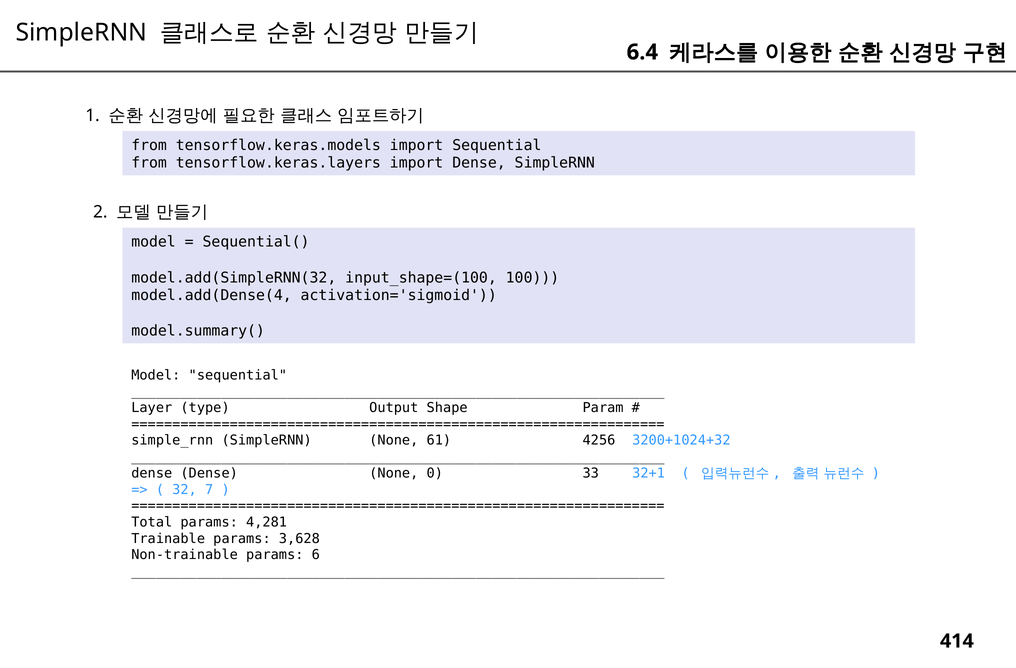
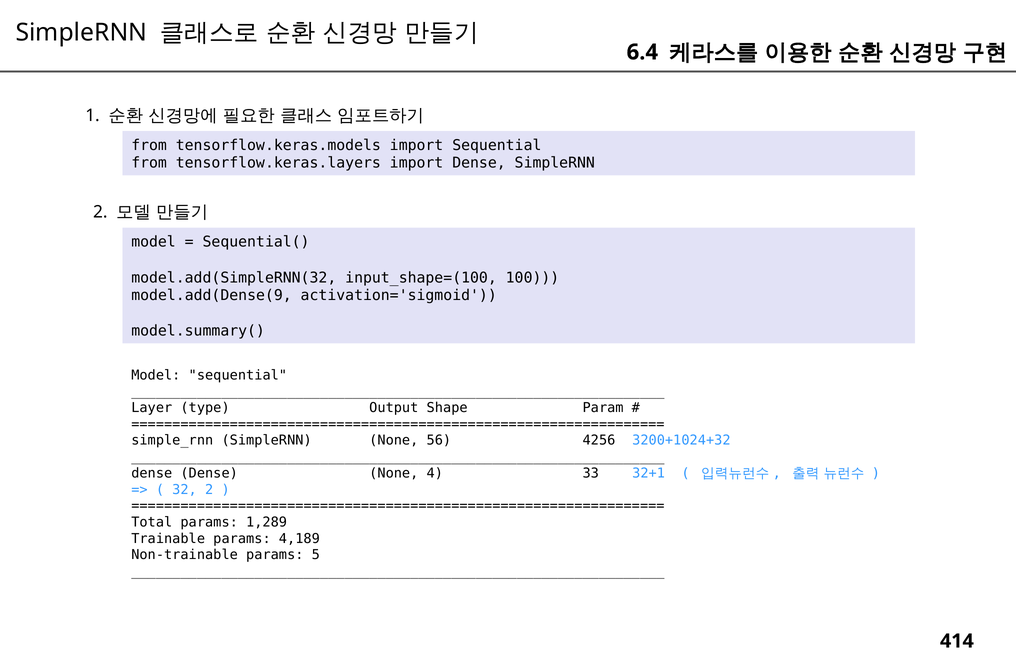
model.add(Dense(4: model.add(Dense(4 -> model.add(Dense(9 (211, 295)
61: 61 -> 56 (439, 440)
0: 0 -> 4 (435, 473)
32 7: 7 -> 2 (209, 489)
4,281: 4,281 -> 1,289 (267, 522)
3,628: 3,628 -> 4,189 (299, 538)
6: 6 -> 5 (316, 554)
